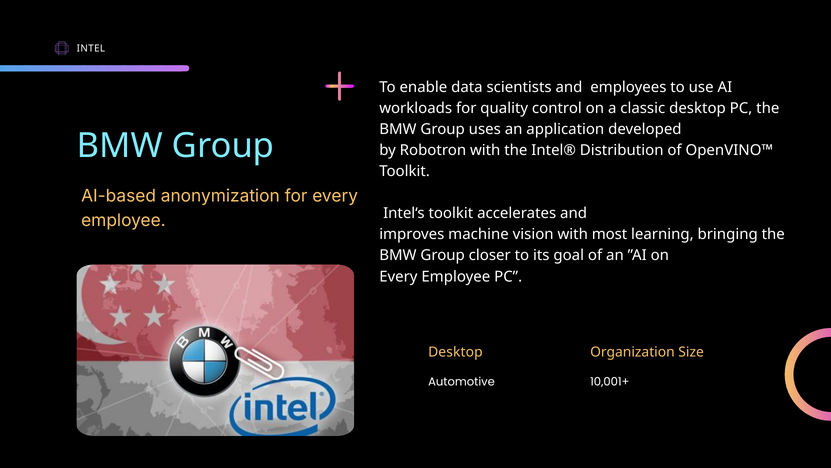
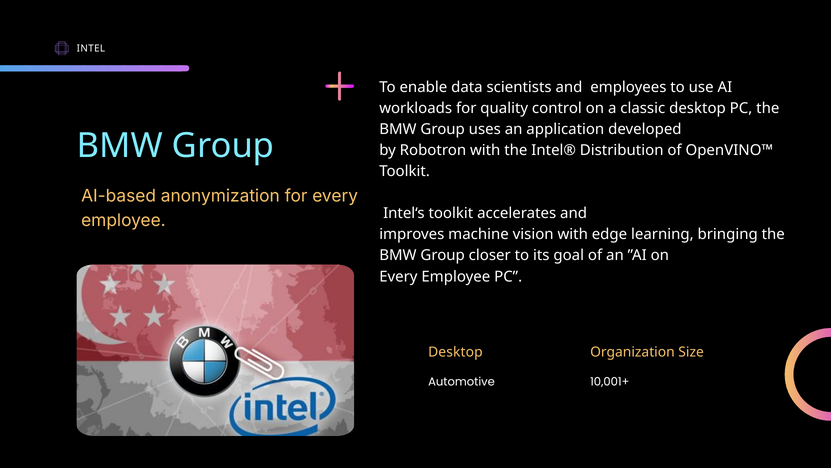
most: most -> edge (609, 234)
